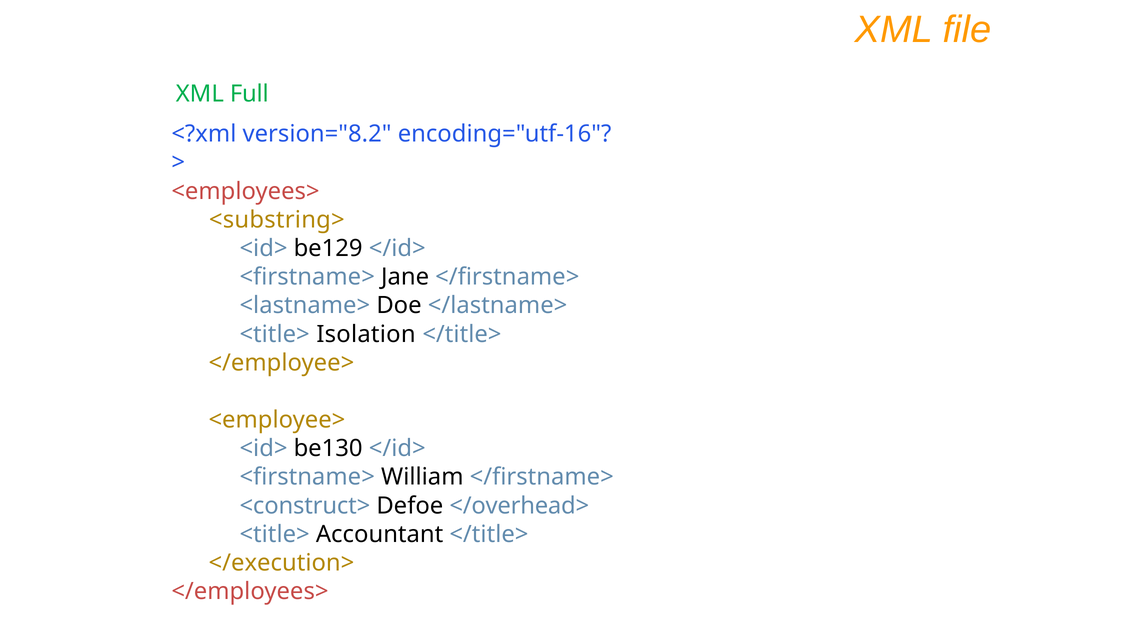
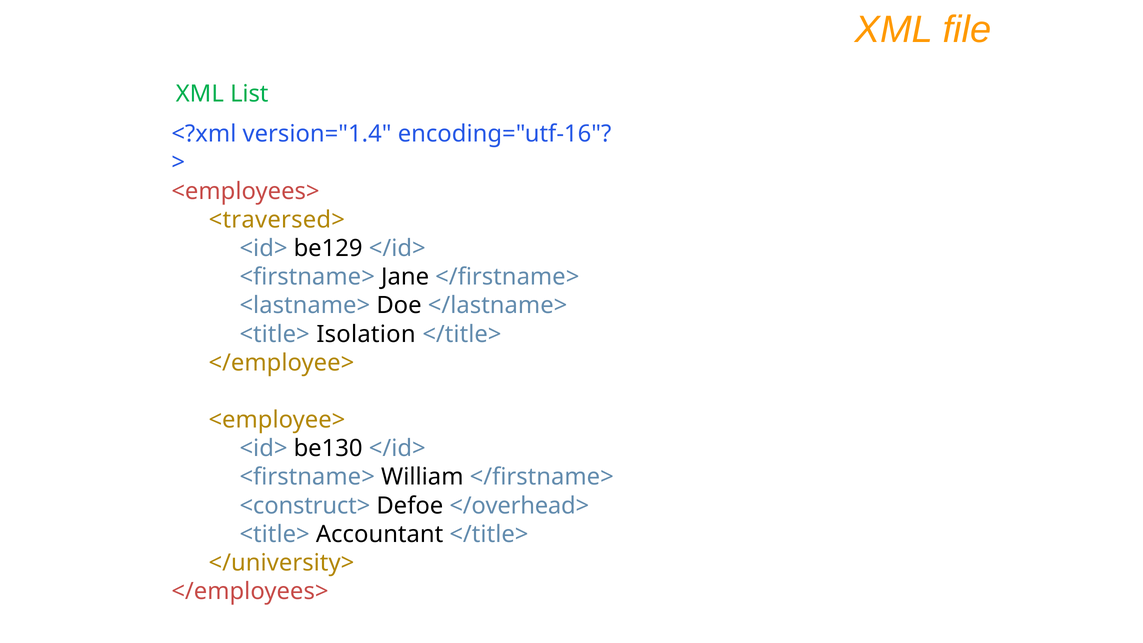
Full: Full -> List (249, 94)
version="8.2: version="8.2 -> version="1.4 (317, 134)
<substring>: <substring> -> <traversed> (277, 220)
</execution>: </execution> -> </university> (281, 563)
